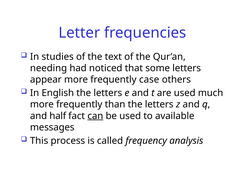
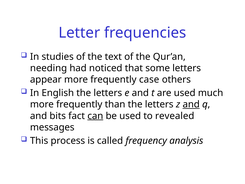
and underline: none -> present (191, 104)
half: half -> bits (58, 116)
available: available -> revealed (175, 116)
